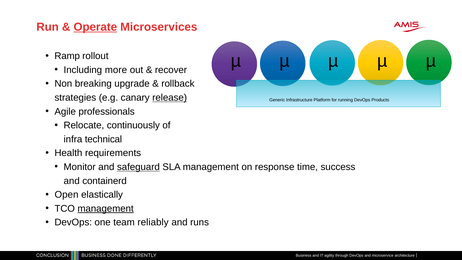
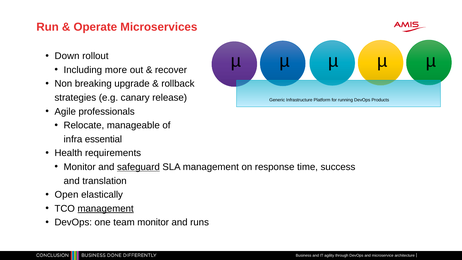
Operate underline: present -> none (95, 27)
Ramp: Ramp -> Down (67, 56)
release underline: present -> none (170, 98)
continuously: continuously -> manageable (133, 125)
technical: technical -> essential (103, 139)
containerd: containerd -> translation (105, 181)
team reliably: reliably -> monitor (153, 222)
